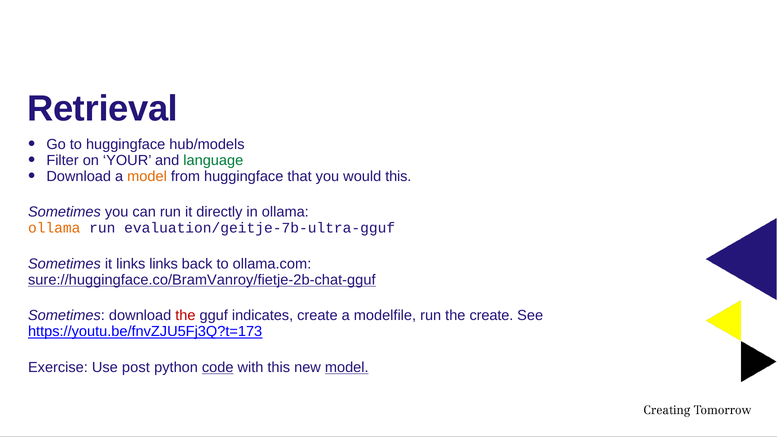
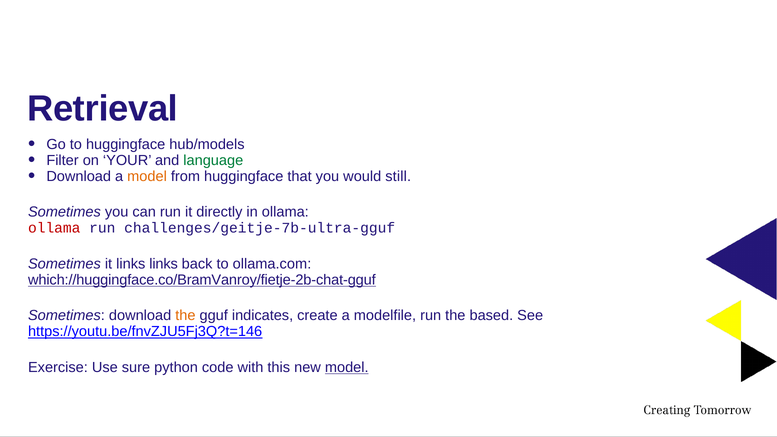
would this: this -> still (398, 176)
ollama colour: orange -> red (54, 228)
evaluation/geitje-7b-ultra-gguf: evaluation/geitje-7b-ultra-gguf -> challenges/geitje-7b-ultra-gguf (260, 228)
sure://huggingface.co/BramVanroy/fietje-2b-chat-gguf: sure://huggingface.co/BramVanroy/fietje-2b-chat-gguf -> which://huggingface.co/BramVanroy/fietje-2b-chat-gguf (202, 280)
the colour: red -> orange (185, 316)
the create: create -> based (491, 316)
https://youtu.be/fnvZJU5Fj3Q?t=173: https://youtu.be/fnvZJU5Fj3Q?t=173 -> https://youtu.be/fnvZJU5Fj3Q?t=146 (145, 332)
post: post -> sure (136, 368)
code underline: present -> none (218, 368)
